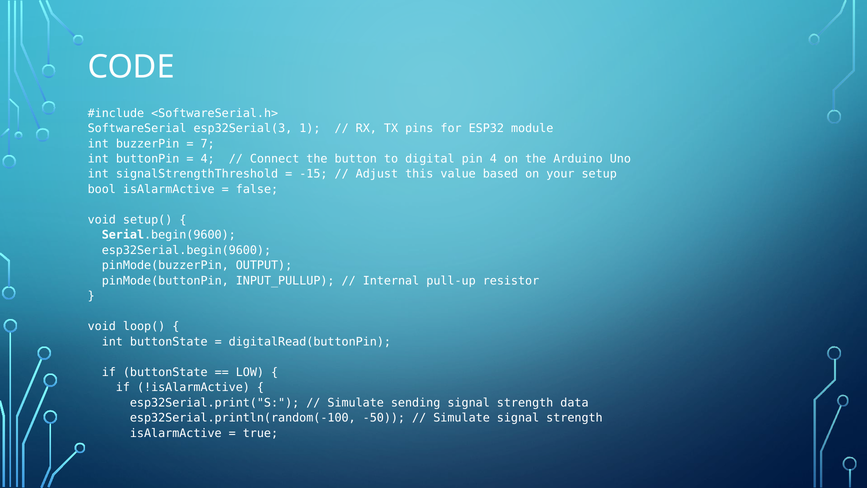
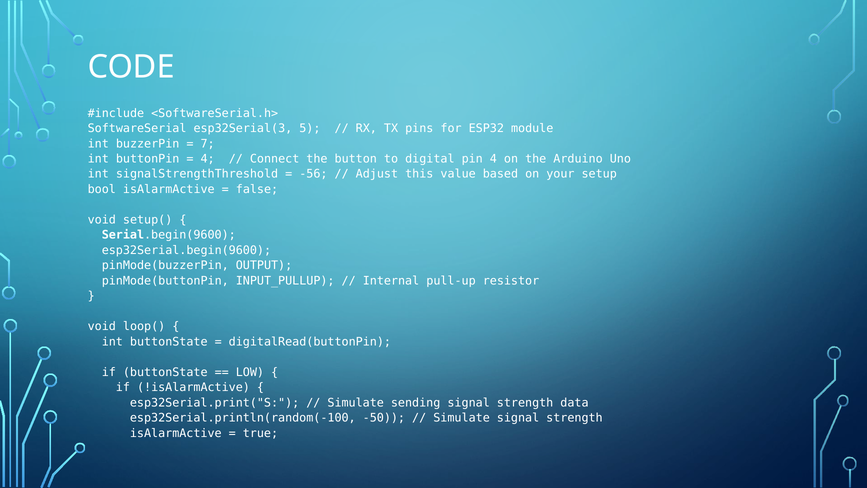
1: 1 -> 5 (310, 128)
-15: -15 -> -56 (313, 174)
